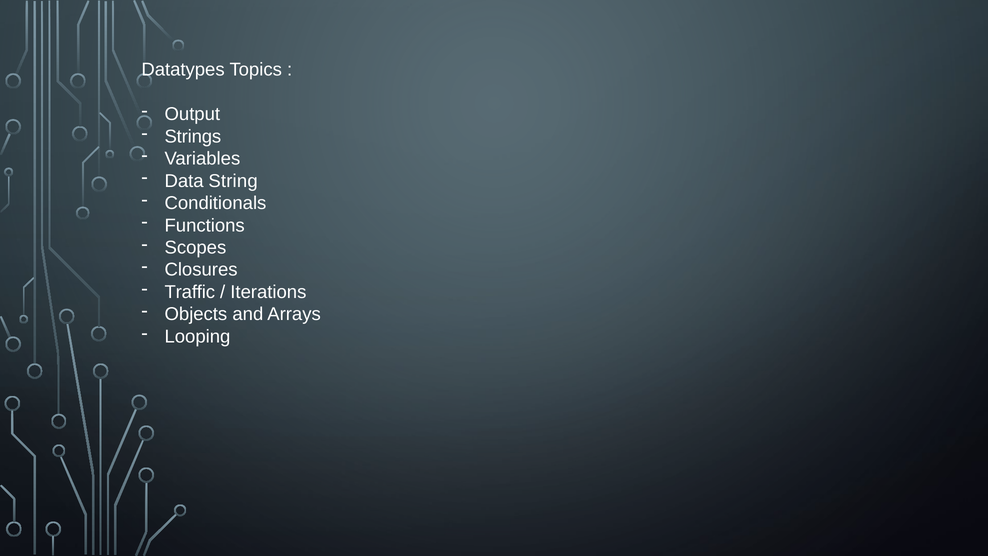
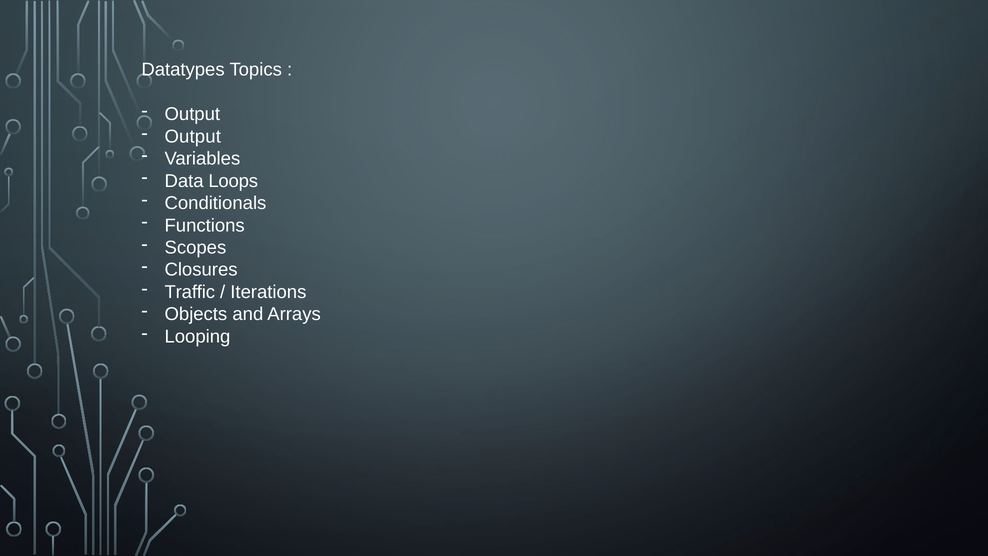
Strings: Strings -> Output (193, 136)
String: String -> Loops (233, 181)
